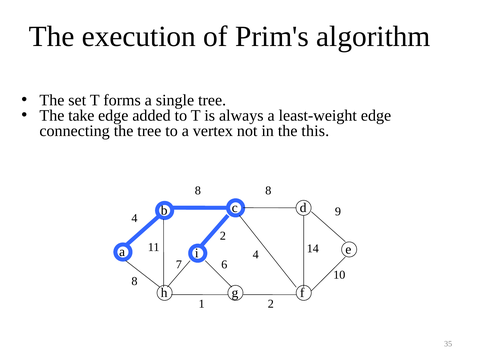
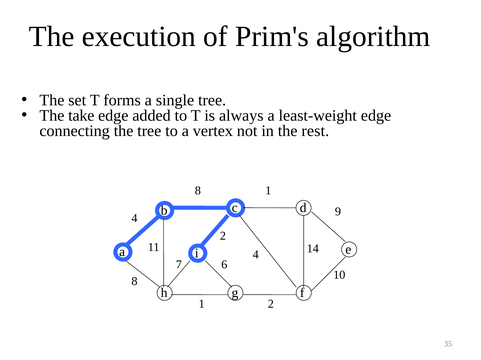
this: this -> rest (315, 131)
8 8: 8 -> 1 (268, 191)
